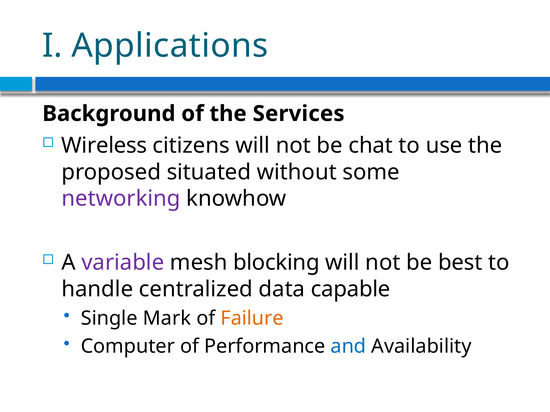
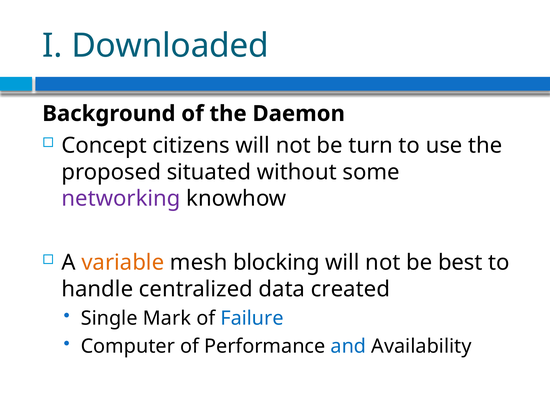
Applications: Applications -> Downloaded (170, 46)
Services: Services -> Daemon (299, 114)
Wireless: Wireless -> Concept (104, 146)
chat: chat -> turn (371, 146)
variable colour: purple -> orange (123, 263)
capable: capable -> created (350, 289)
Failure colour: orange -> blue (252, 319)
